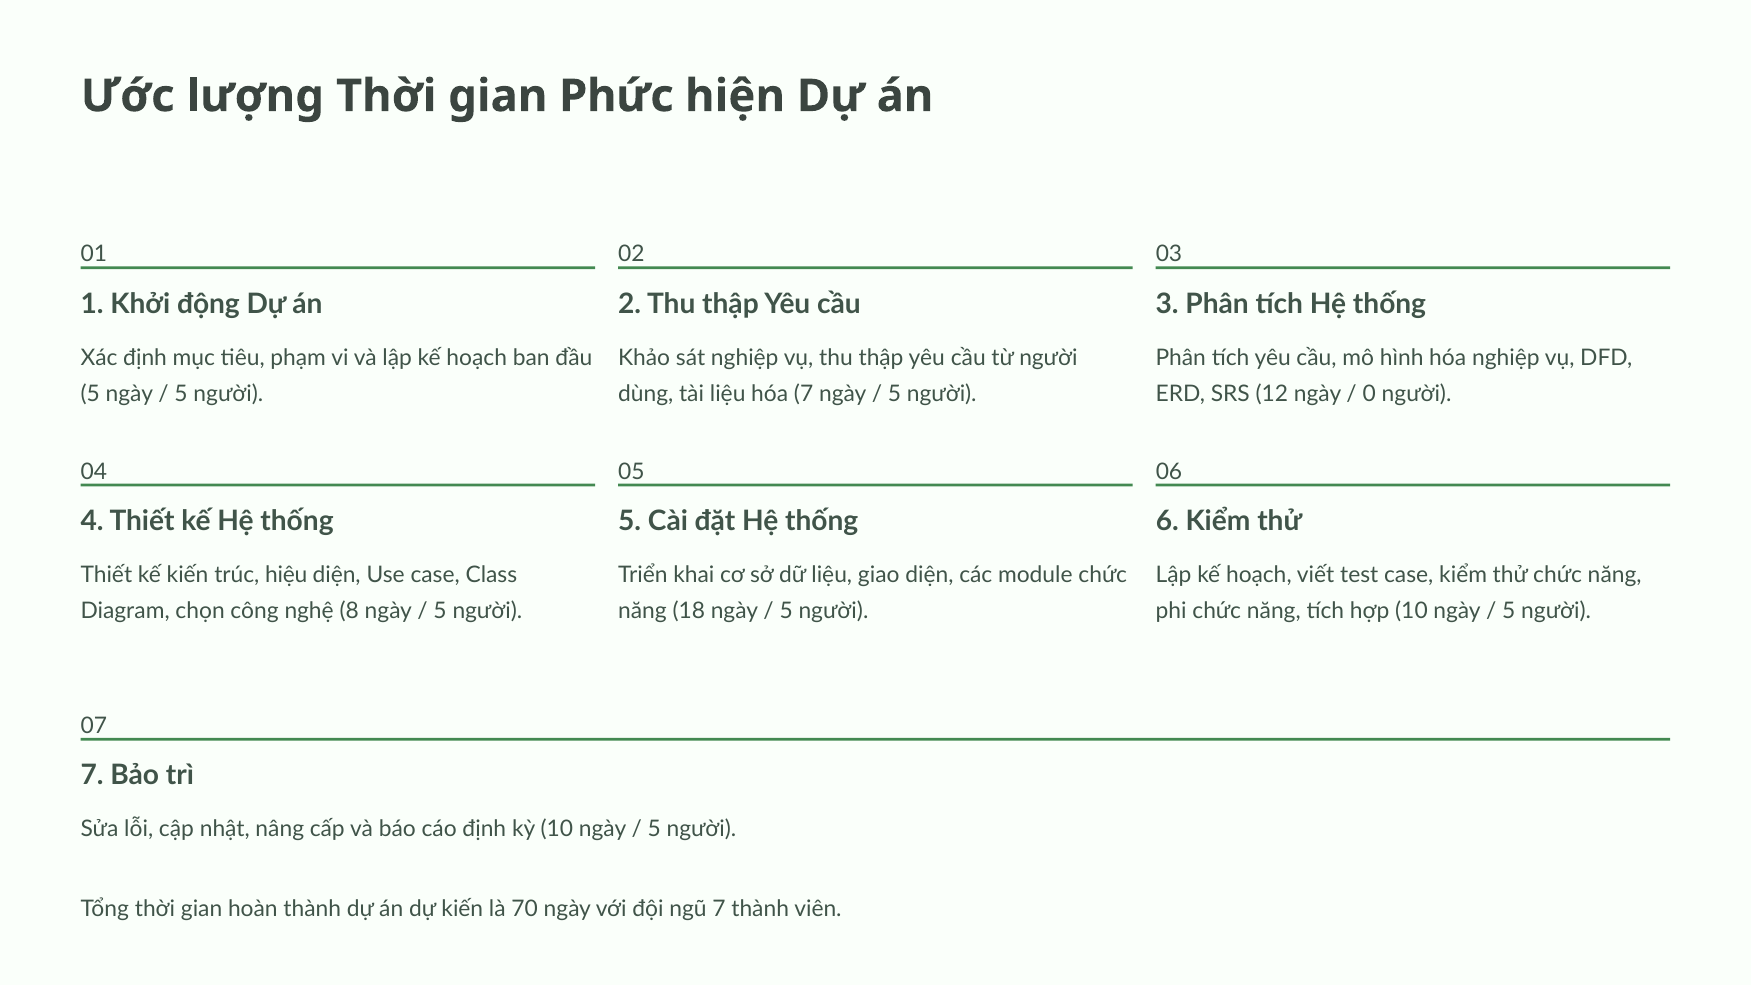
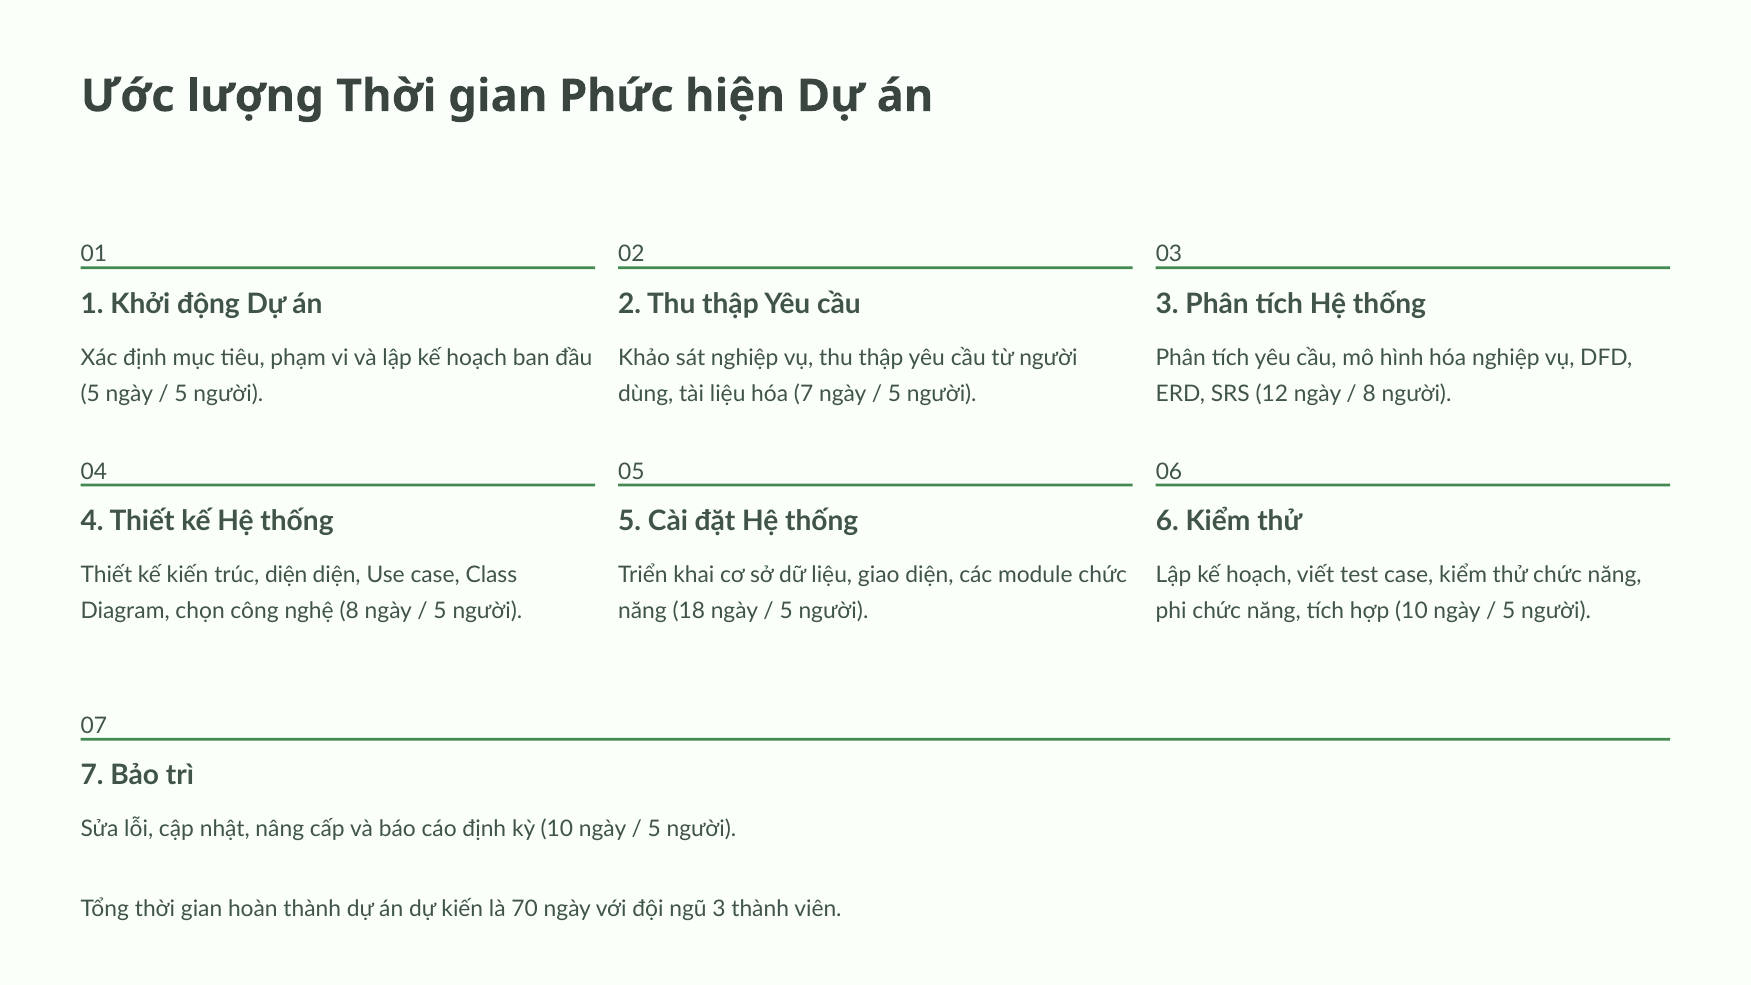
0: 0 -> 8 (1369, 394)
trúc hiệu: hiệu -> diện (286, 575)
ngũ 7: 7 -> 3 (719, 909)
